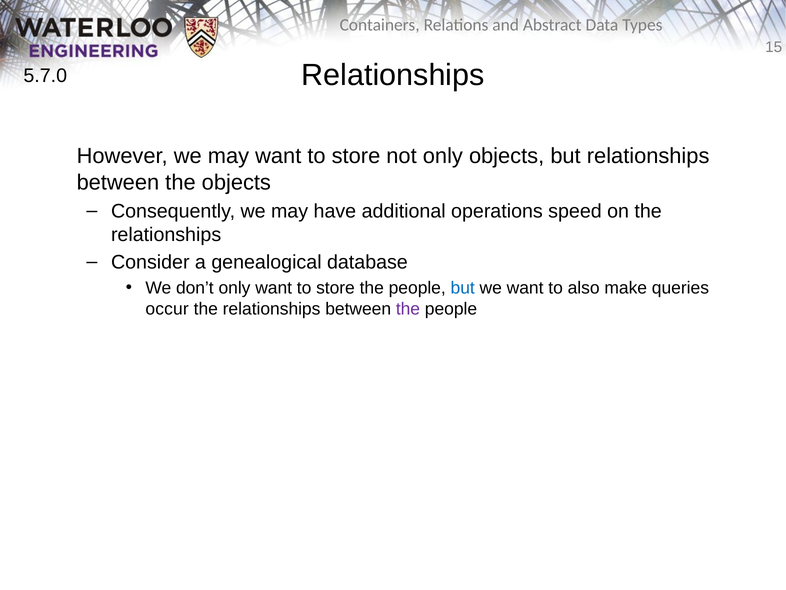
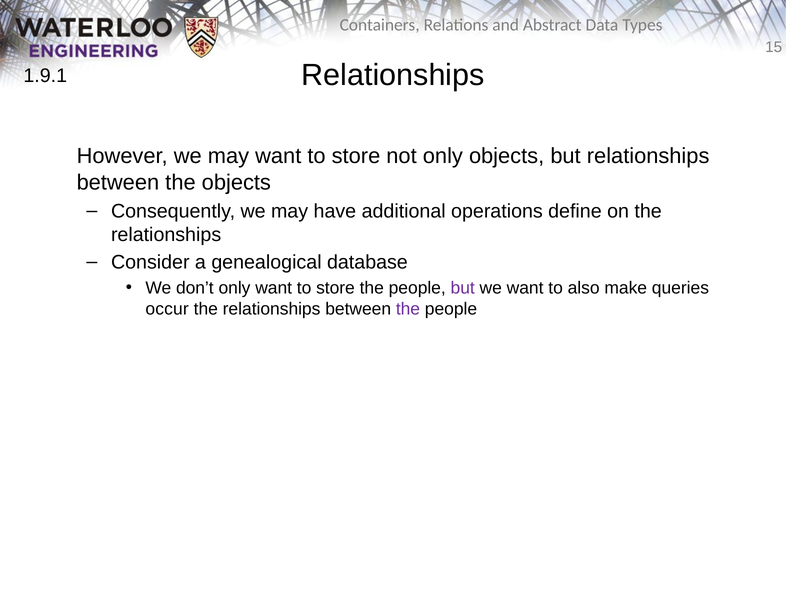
5.7.0: 5.7.0 -> 1.9.1 (45, 76)
speed: speed -> define (575, 211)
but colour: blue -> purple (463, 288)
